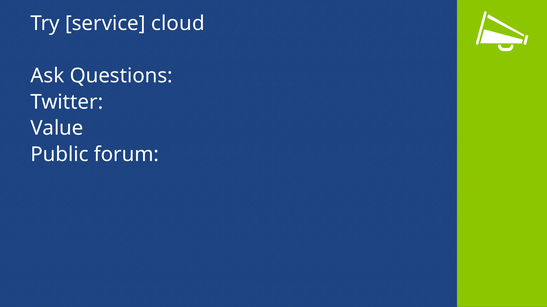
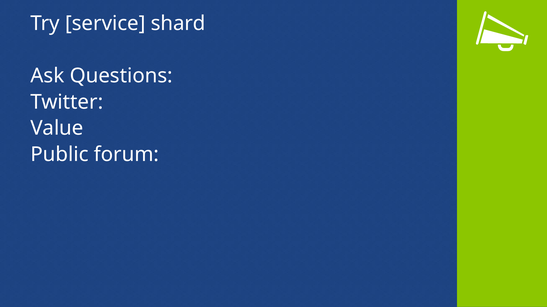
cloud: cloud -> shard (178, 23)
